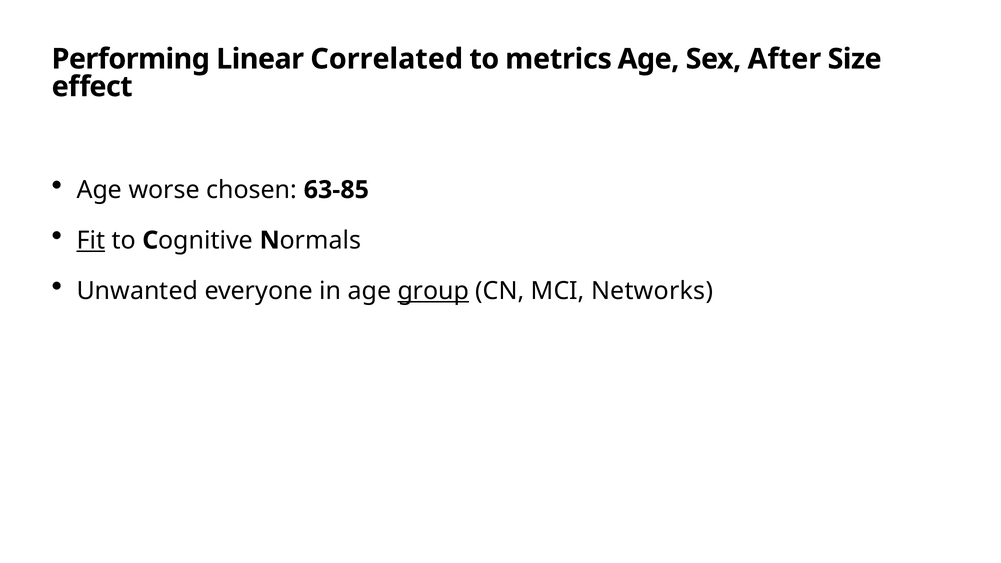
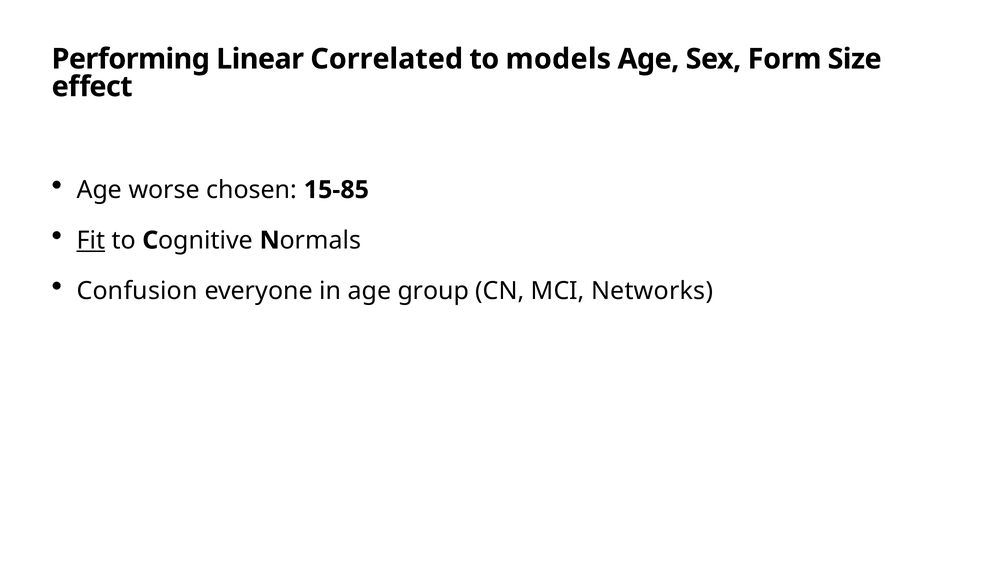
metrics: metrics -> models (558, 59)
After: After -> Form (785, 59)
63-85: 63-85 -> 15-85 (336, 190)
Unwanted: Unwanted -> Confusion (137, 291)
group underline: present -> none (433, 291)
